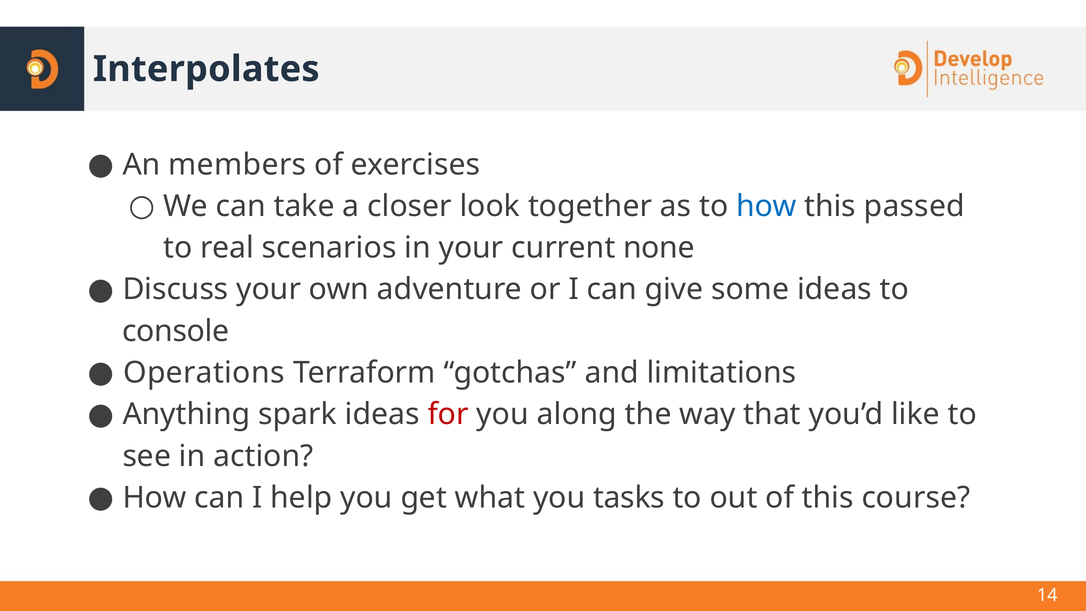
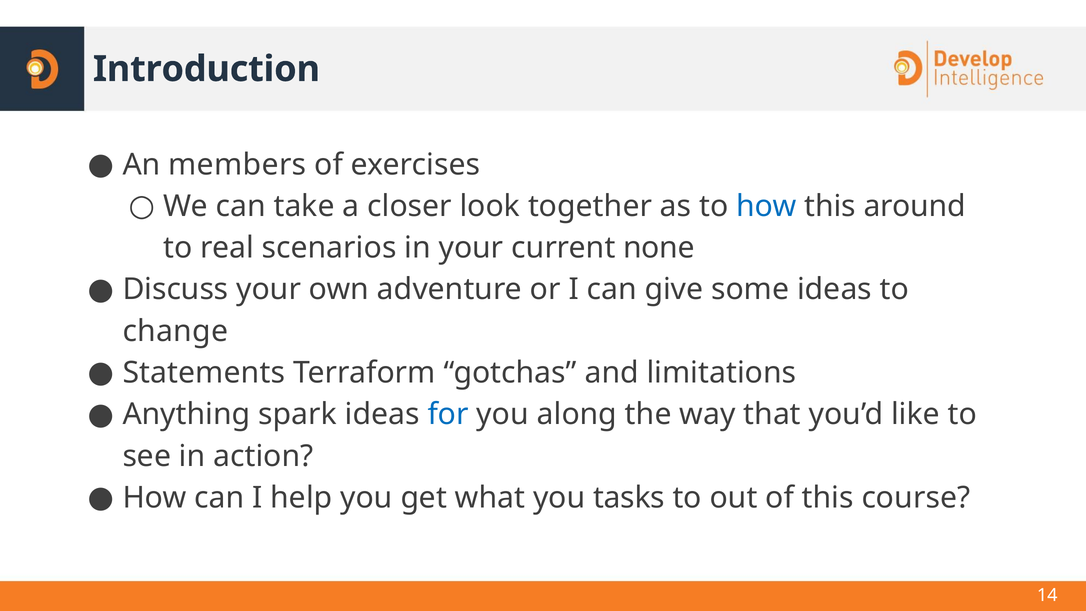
Interpolates: Interpolates -> Introduction (206, 69)
passed: passed -> around (915, 206)
console: console -> change (175, 331)
Operations: Operations -> Statements (204, 373)
for colour: red -> blue (448, 414)
